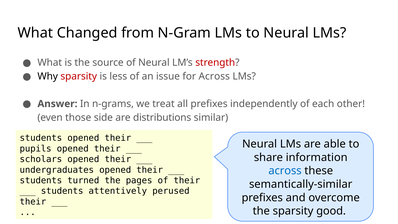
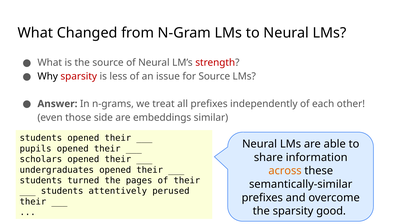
for Across: Across -> Source (214, 76)
distributions: distributions -> embeddings (162, 117)
across colour: blue -> orange (285, 171)
